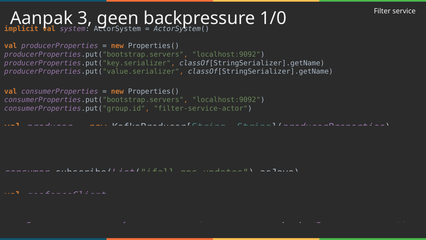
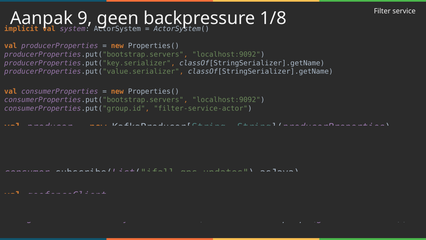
3: 3 -> 9 (85, 18)
1/0: 1/0 -> 1/8 (273, 18)
